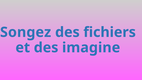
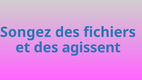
imagine: imagine -> agissent (91, 48)
